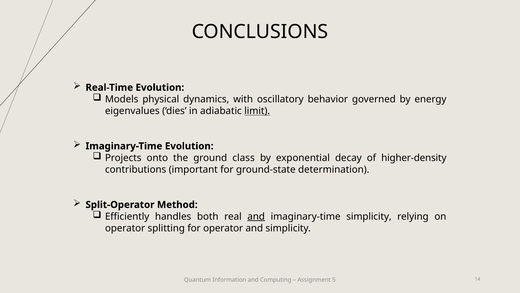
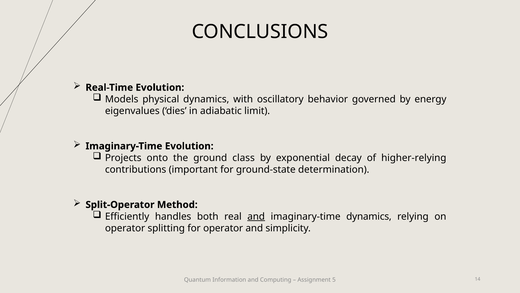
limit underline: present -> none (257, 111)
higher-density: higher-density -> higher-relying (414, 158)
imaginary-time simplicity: simplicity -> dynamics (369, 216)
